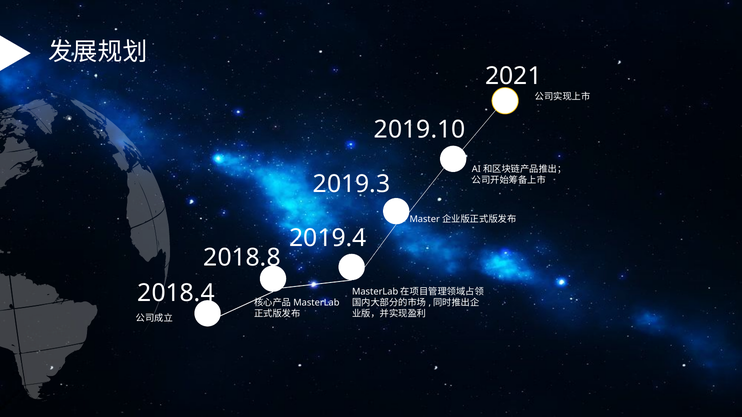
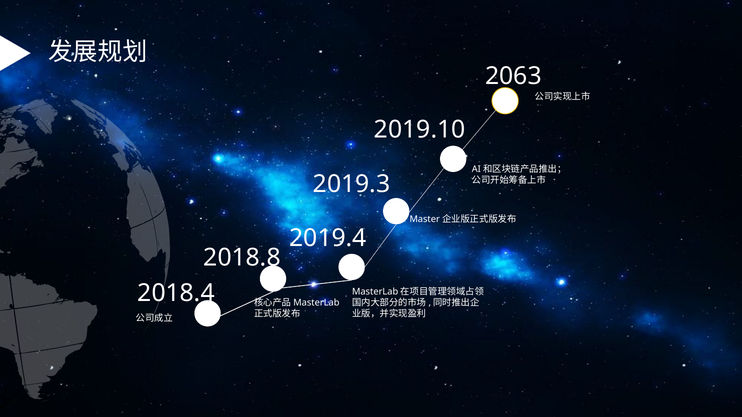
2021: 2021 -> 2063 (513, 76)
